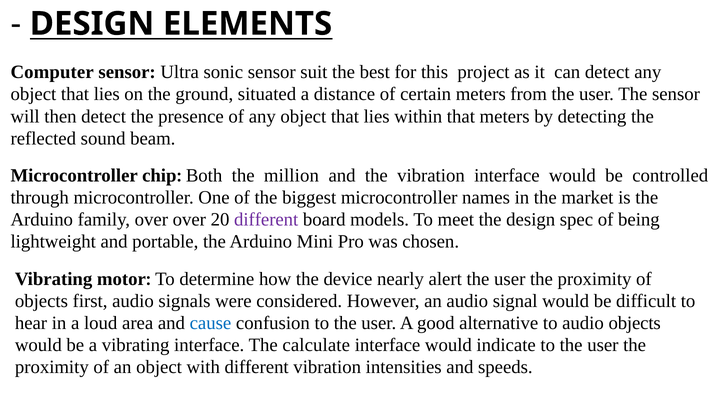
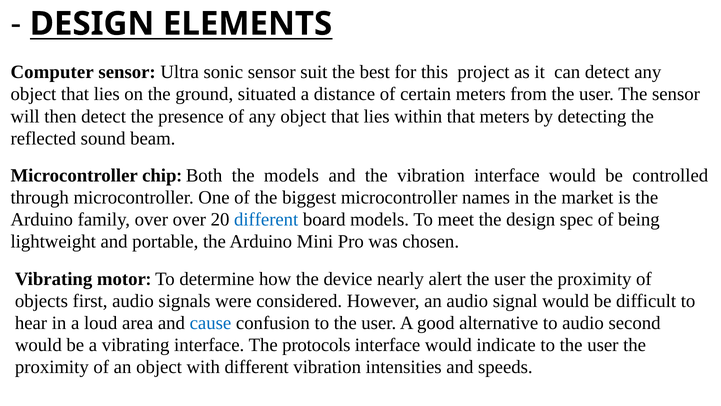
the million: million -> models (291, 175)
different colour: purple -> blue (266, 219)
audio objects: objects -> second (635, 323)
calculate: calculate -> protocols (316, 345)
